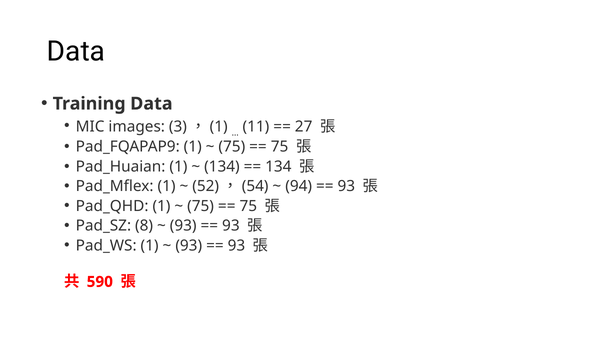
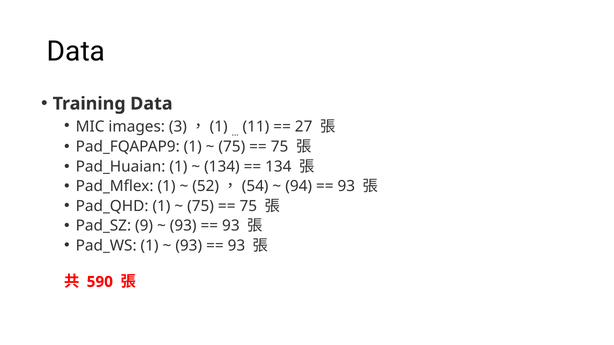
8: 8 -> 9 (144, 226)
